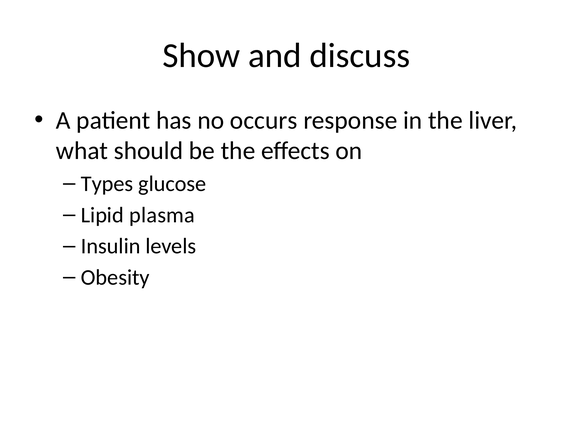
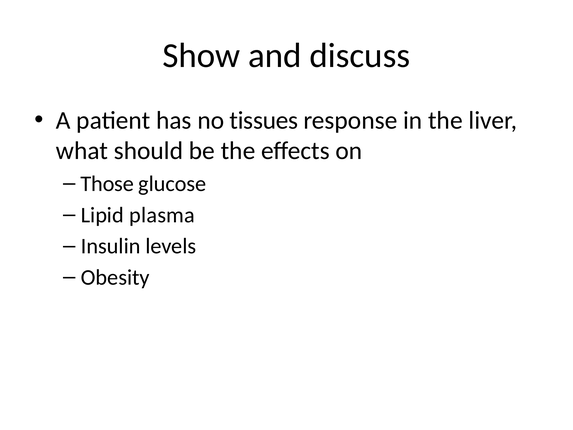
occurs: occurs -> tissues (264, 120)
Types: Types -> Those (107, 184)
